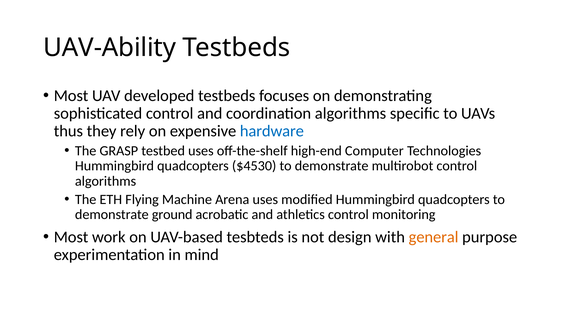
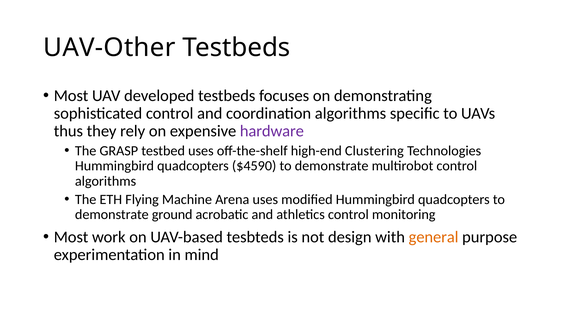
UAV-Ability: UAV-Ability -> UAV-Other (109, 48)
hardware colour: blue -> purple (272, 131)
Computer: Computer -> Clustering (374, 151)
$4530: $4530 -> $4590 (254, 166)
